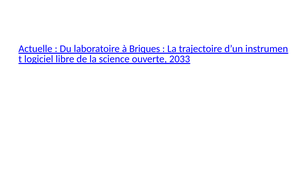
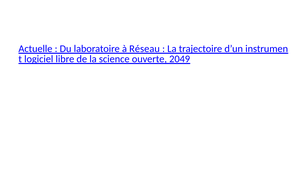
Briques: Briques -> Réseau (145, 49)
2033: 2033 -> 2049 (180, 59)
